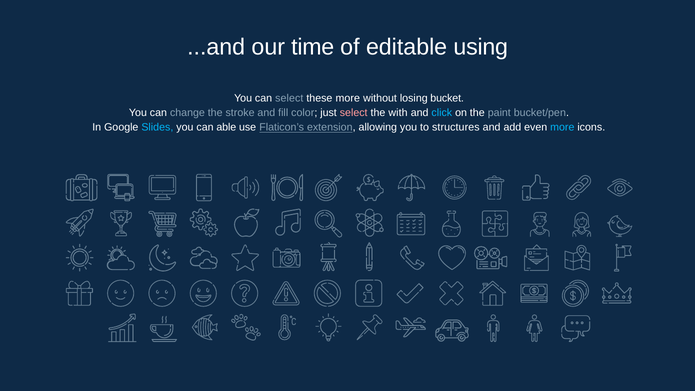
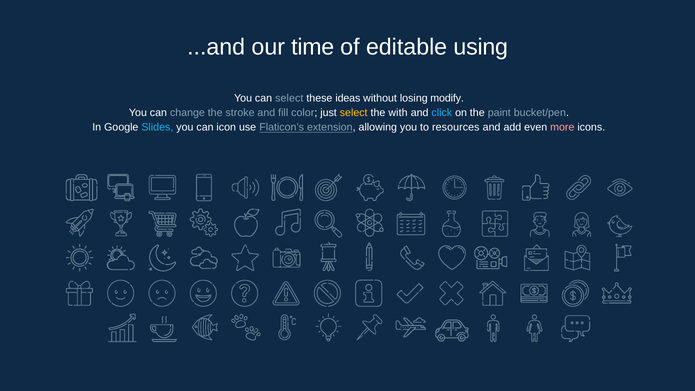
these more: more -> ideas (348, 98)
bucket: bucket -> modify (447, 98)
select colour: pink -> yellow (354, 113)
able: able -> icon (226, 127)
structures: structures -> resources (456, 127)
more colour: light blue -> pink (562, 127)
